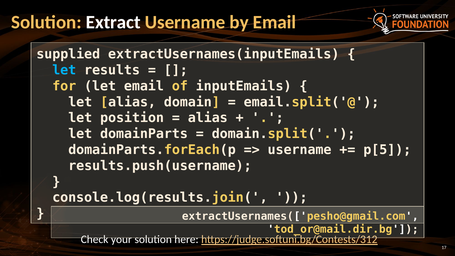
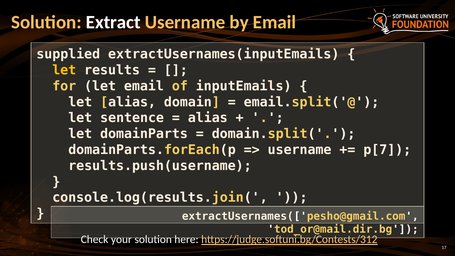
let colour: light blue -> yellow (64, 70)
position: position -> sentence (132, 118)
p[5: p[5 -> p[7 (387, 150)
